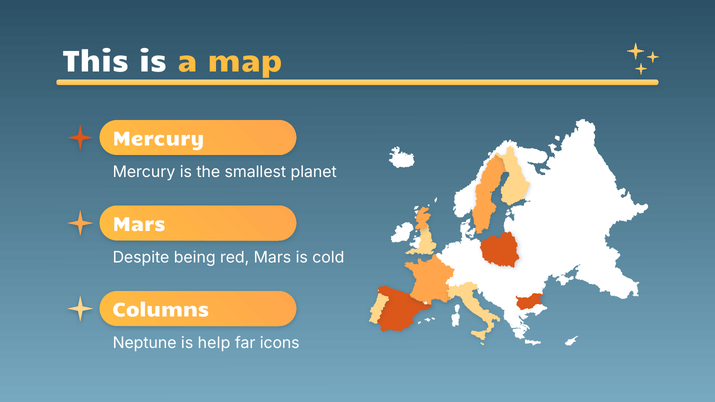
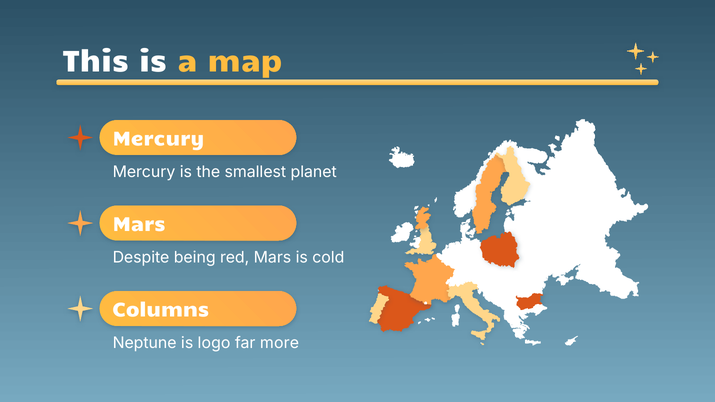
help: help -> logo (214, 343)
icons: icons -> more (280, 343)
